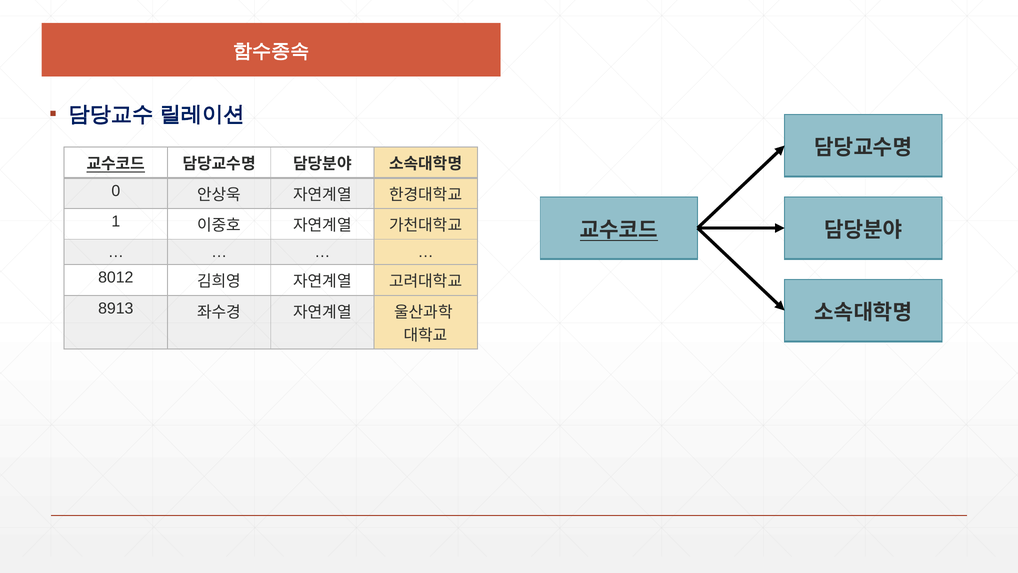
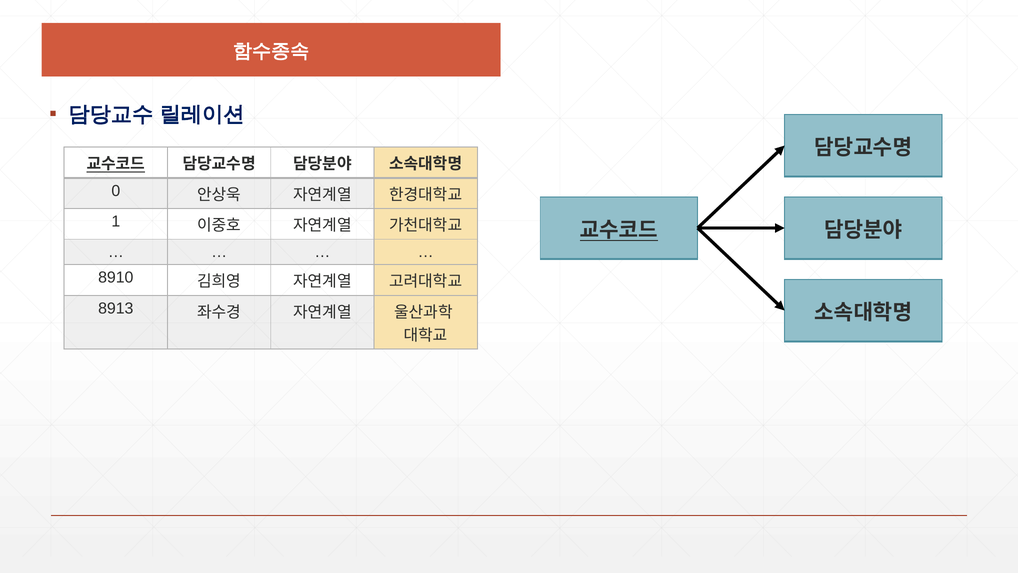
8012: 8012 -> 8910 (116, 277)
